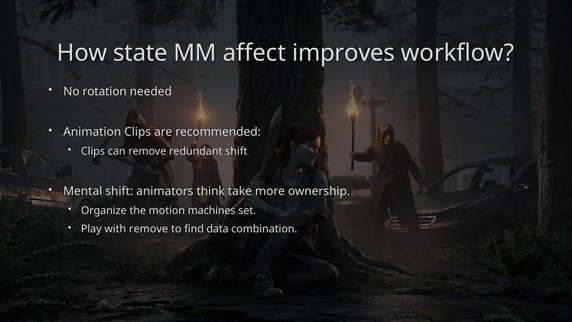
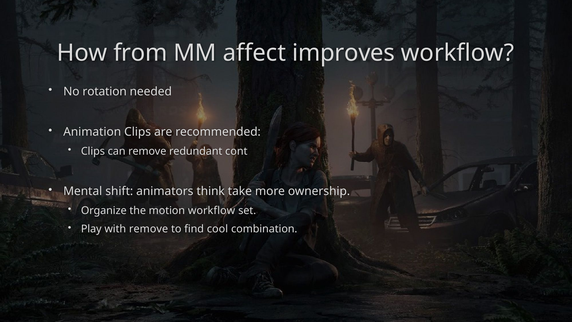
state: state -> from (140, 53)
redundant shift: shift -> cont (236, 151)
motion machines: machines -> workflow (212, 210)
data: data -> cool (217, 229)
